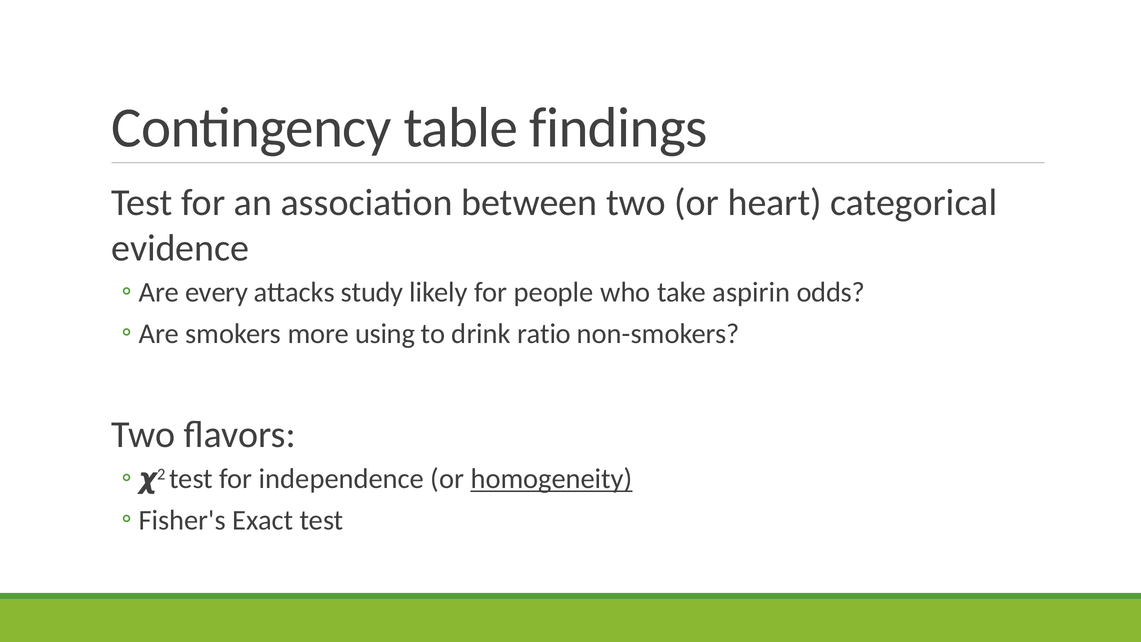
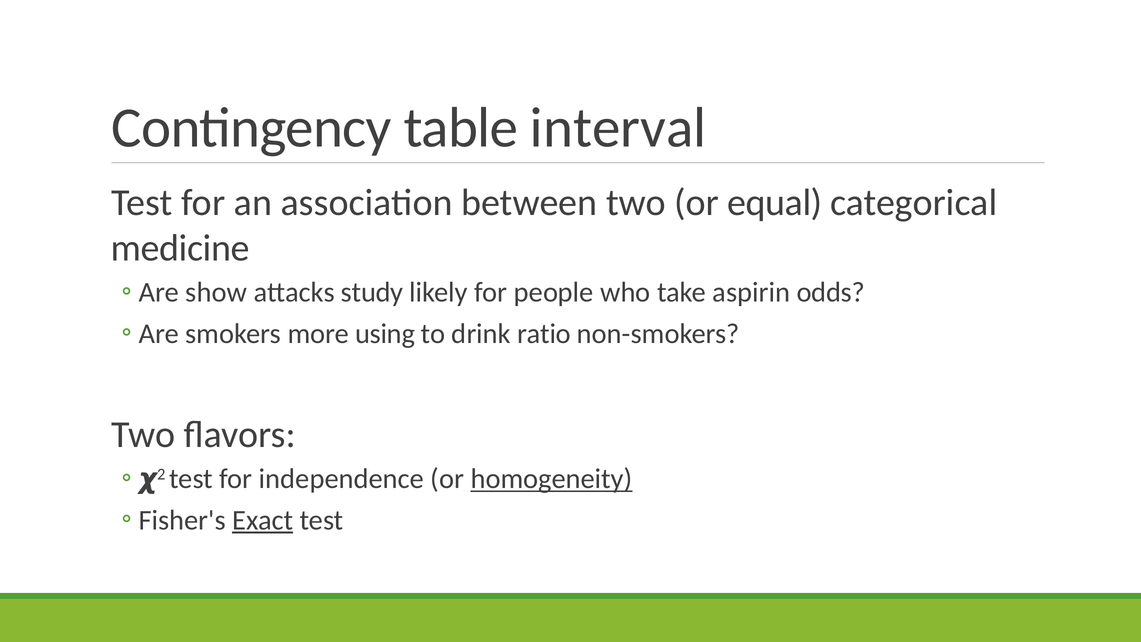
findings: findings -> interval (618, 128)
heart: heart -> equal (775, 203)
evidence: evidence -> medicine (180, 248)
every: every -> show (216, 292)
Exact underline: none -> present (263, 520)
